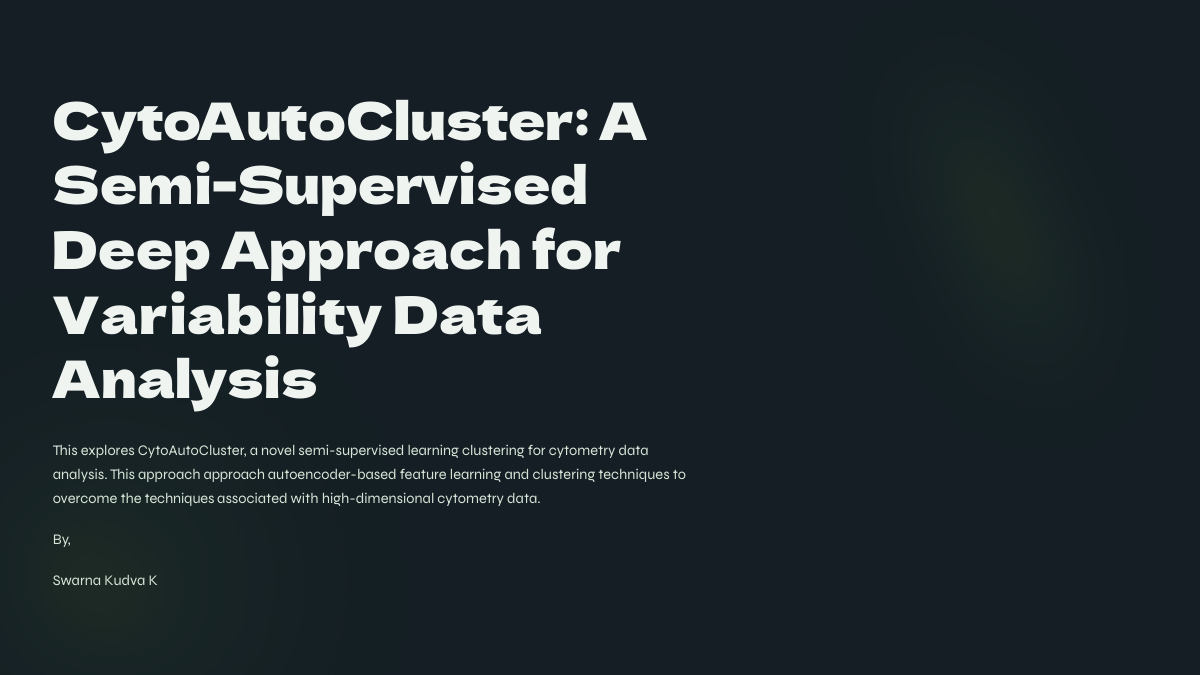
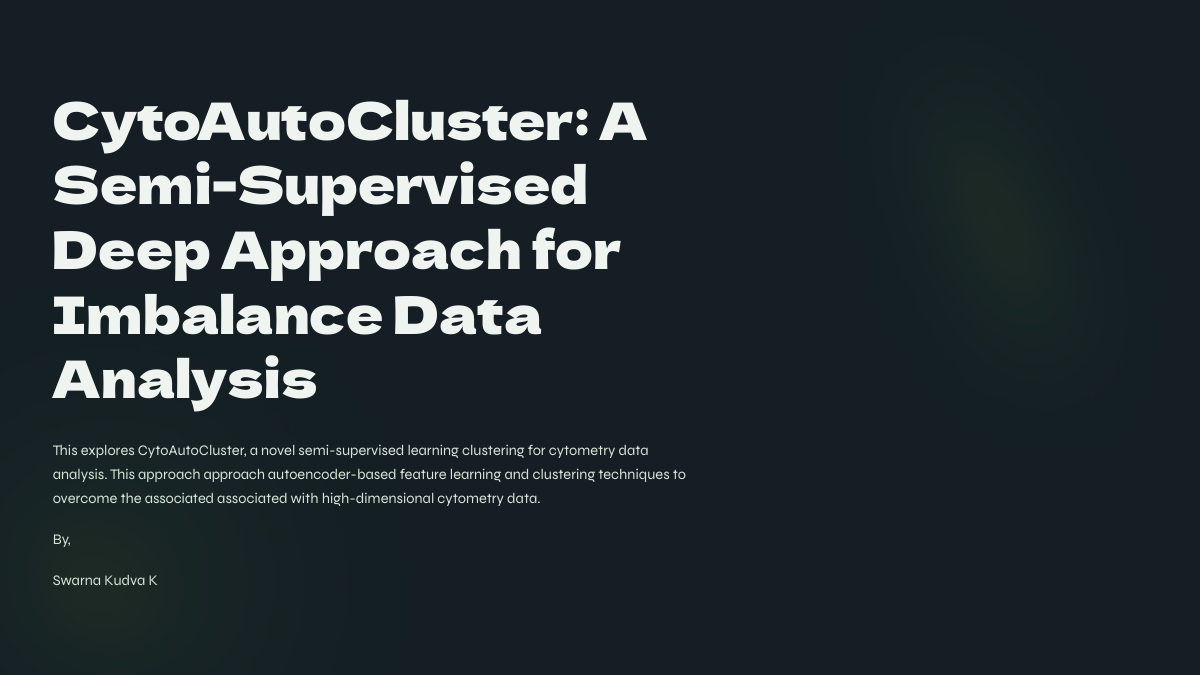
Variability: Variability -> Imbalance (218, 317)
the techniques: techniques -> associated (180, 498)
